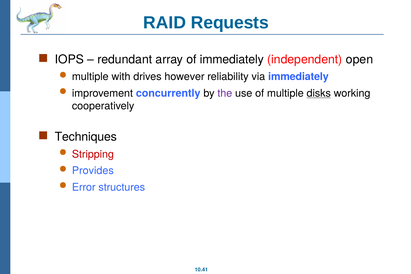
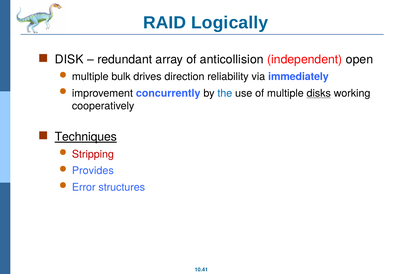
Requests: Requests -> Logically (230, 23)
IOPS: IOPS -> DISK (69, 59)
of immediately: immediately -> anticollision (232, 59)
with: with -> bulk (121, 77)
however: however -> direction (184, 77)
the colour: purple -> blue (225, 93)
Techniques underline: none -> present (86, 137)
